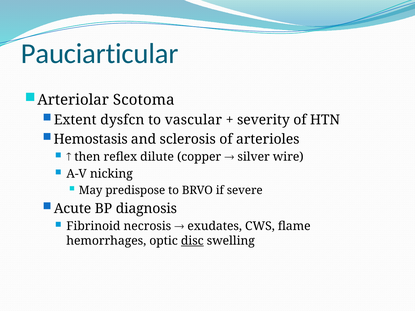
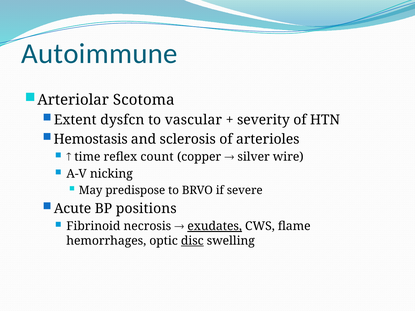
Pauciarticular: Pauciarticular -> Autoimmune (99, 54)
then: then -> time (87, 157)
dilute: dilute -> count (157, 157)
diagnosis: diagnosis -> positions (146, 209)
exudates underline: none -> present (215, 226)
